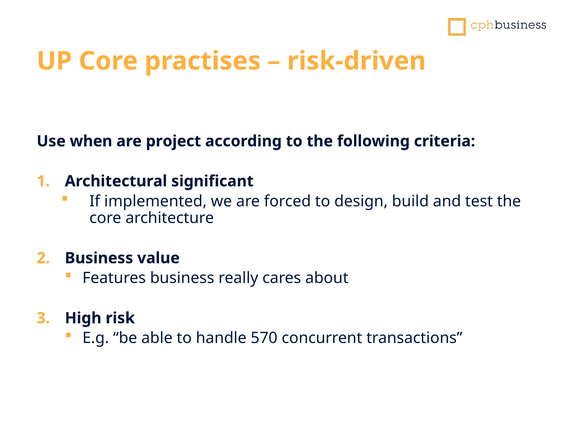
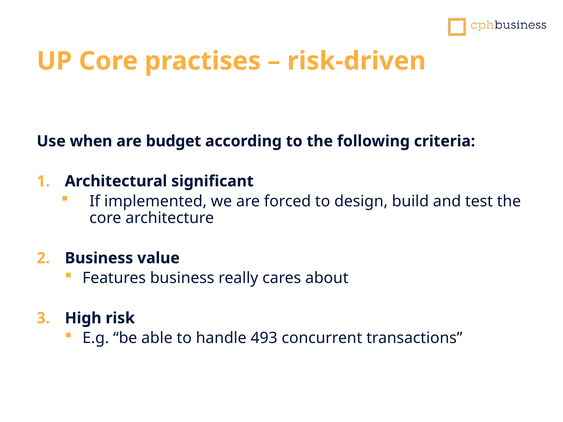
project: project -> budget (173, 141)
570: 570 -> 493 (264, 338)
